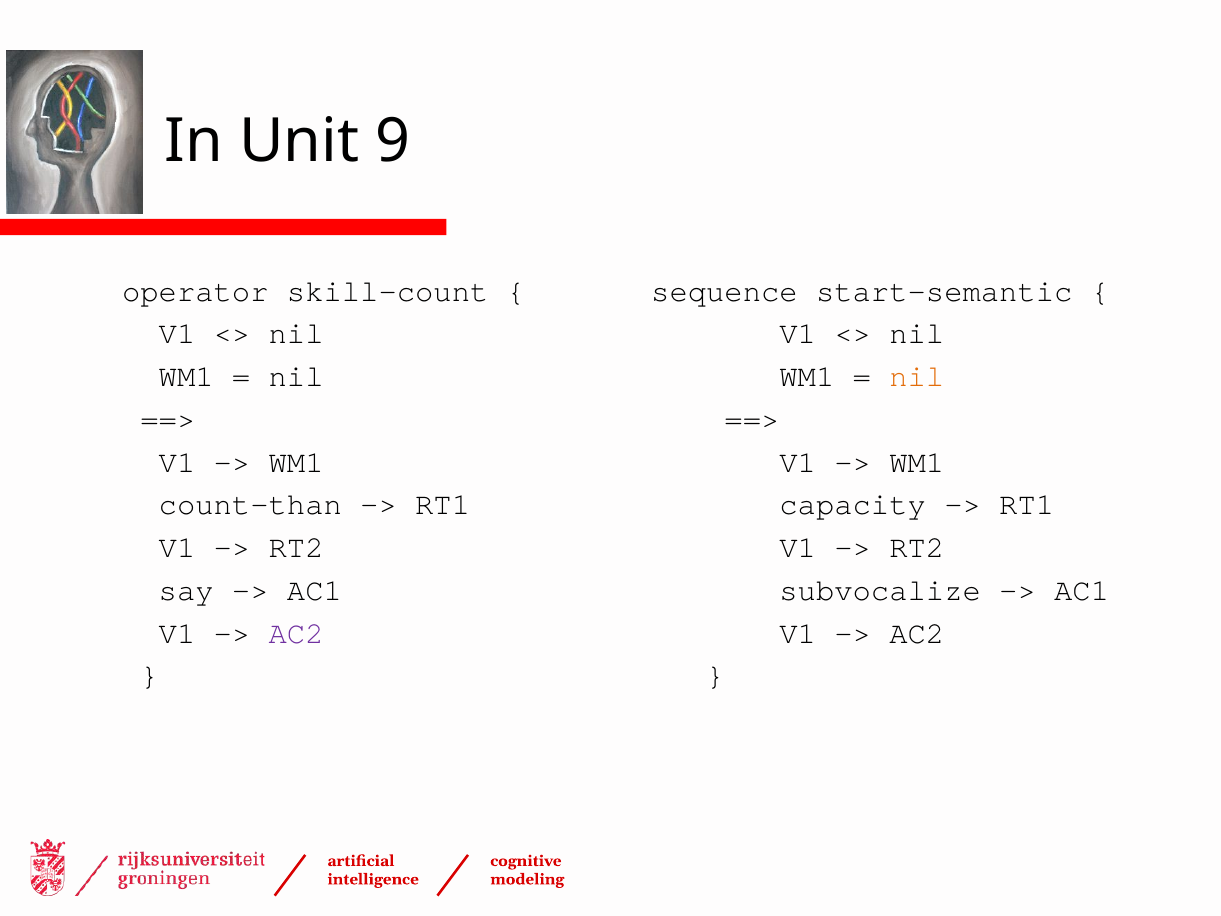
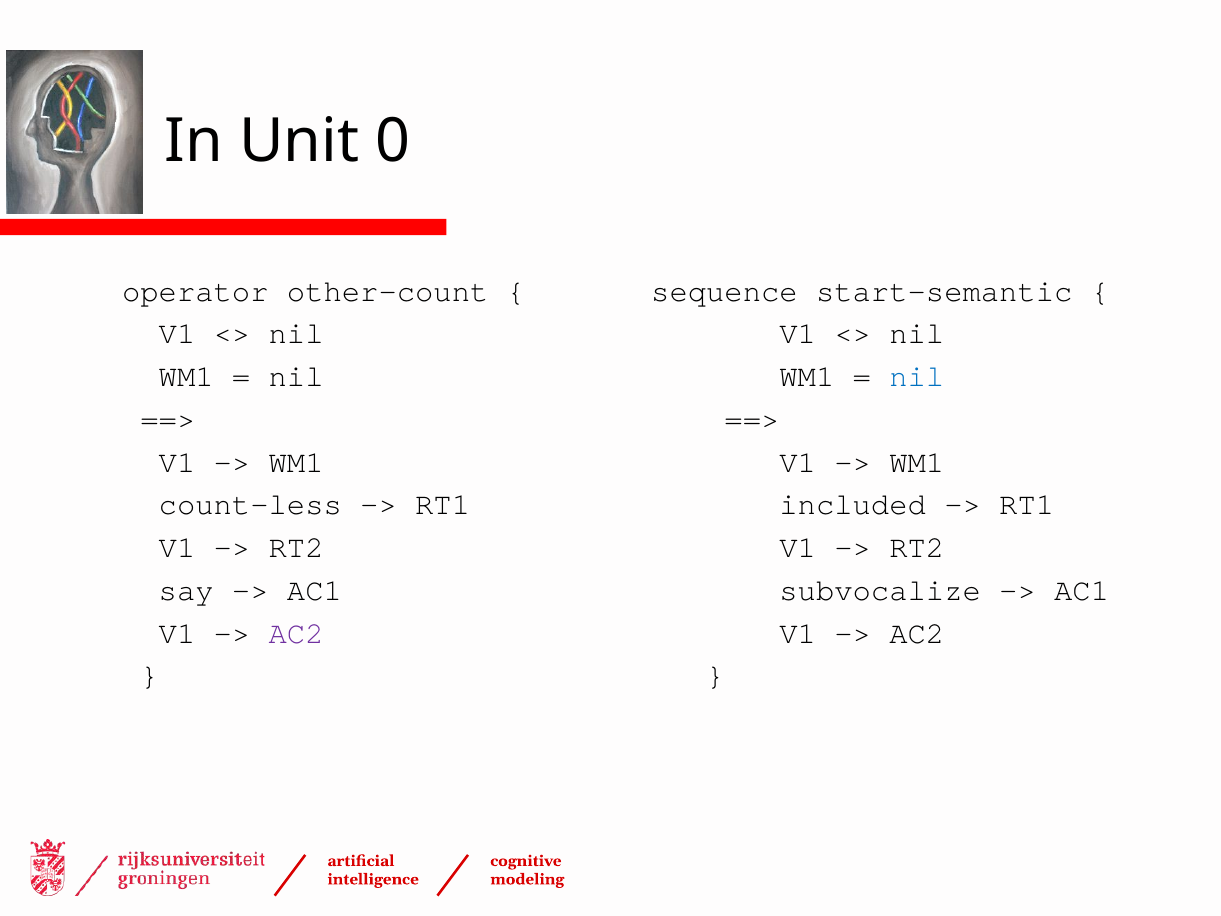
9: 9 -> 0 (392, 142)
skill-count: skill-count -> other-count (388, 291)
nil colour: orange -> blue (917, 377)
count-than: count-than -> count-less (250, 505)
capacity: capacity -> included (853, 505)
